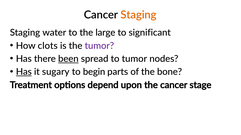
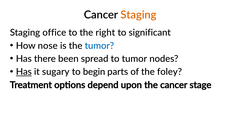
water: water -> office (54, 33)
large: large -> right (105, 33)
clots: clots -> nose (48, 46)
tumor colour: purple -> blue (99, 46)
been underline: present -> none (68, 59)
bone: bone -> foley (170, 72)
